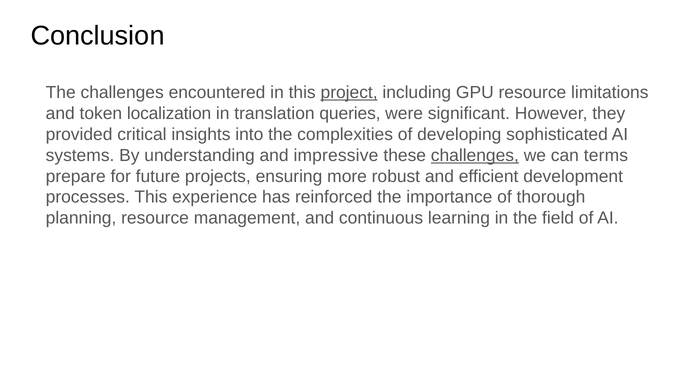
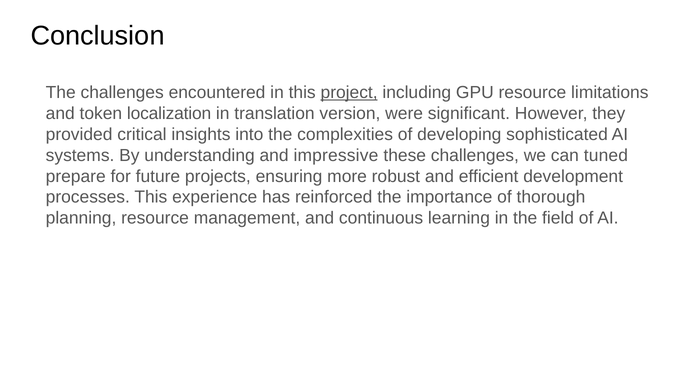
queries: queries -> version (350, 114)
challenges underline: present -> none (475, 155)
terms: terms -> tuned (606, 155)
